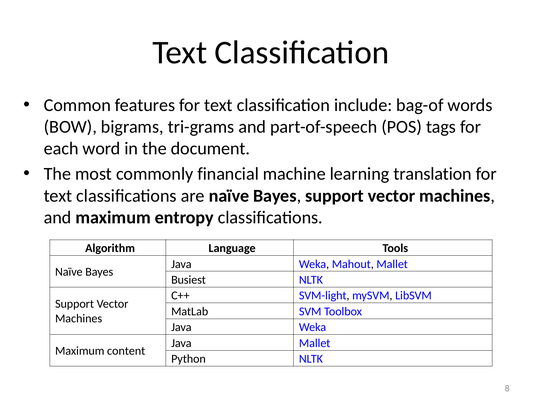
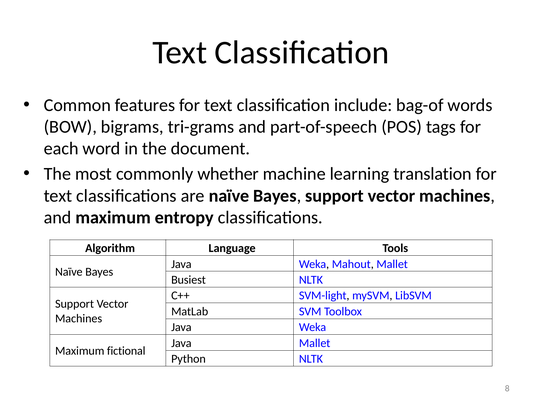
financial: financial -> whether (228, 174)
content: content -> fictional (126, 350)
